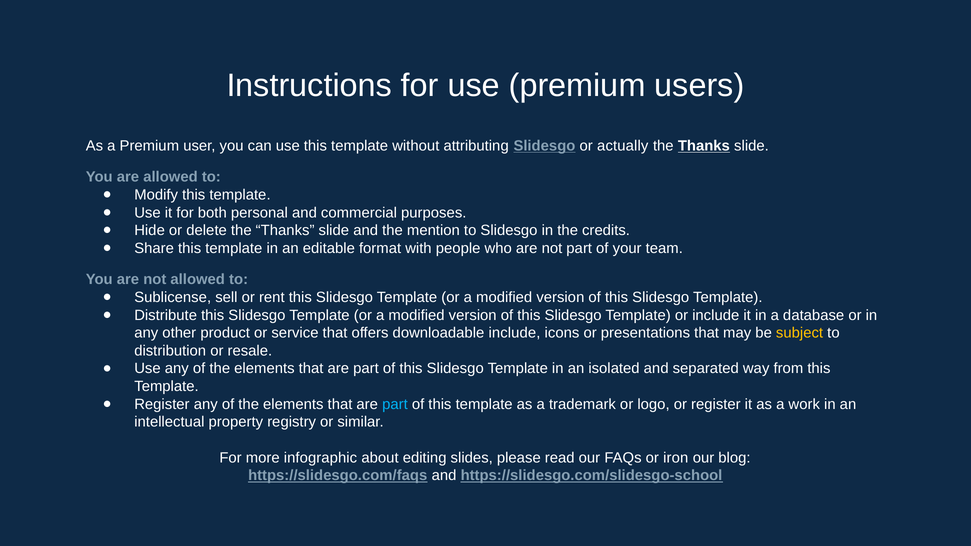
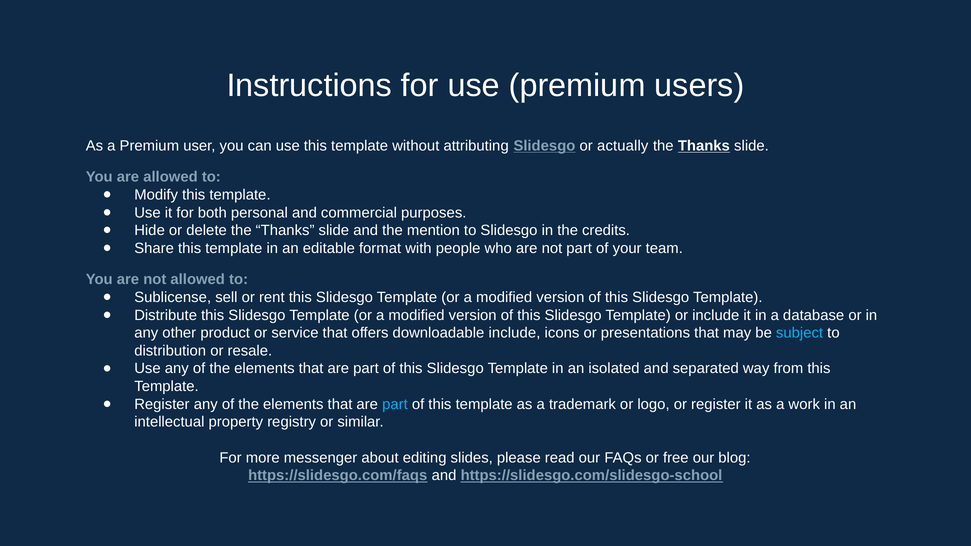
subject colour: yellow -> light blue (800, 333)
infographic: infographic -> messenger (320, 458)
iron: iron -> free (676, 458)
